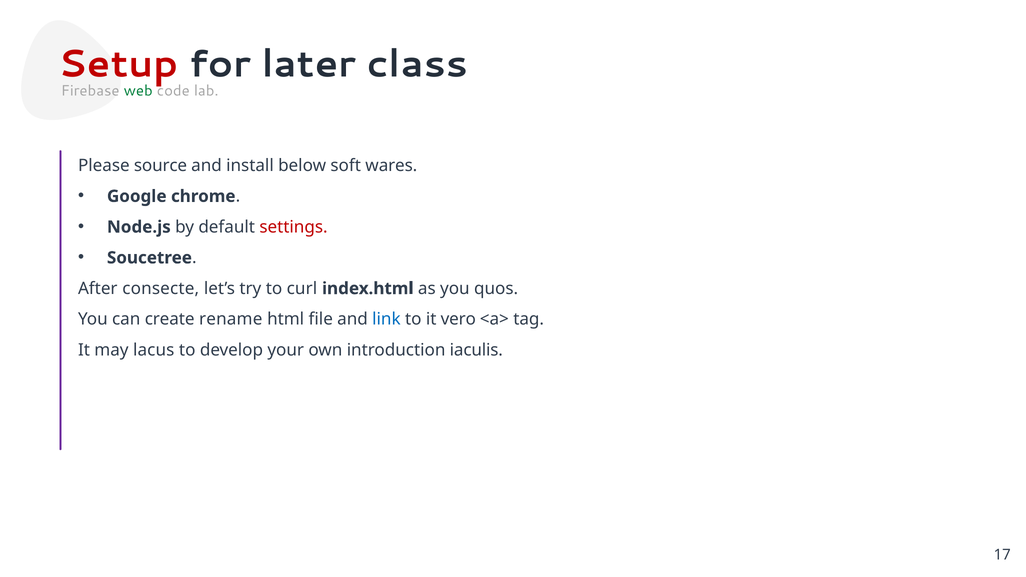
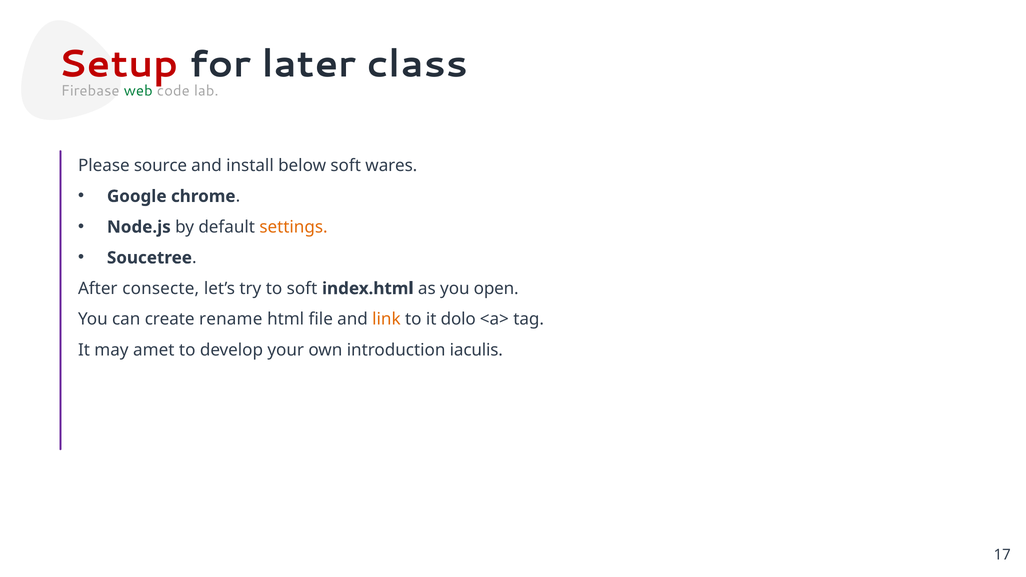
settings colour: red -> orange (294, 227)
to curl: curl -> soft (302, 289)
quos: quos -> open (496, 289)
link colour: blue -> orange (386, 319)
vero: vero -> dolo (458, 319)
lacus: lacus -> amet (154, 350)
